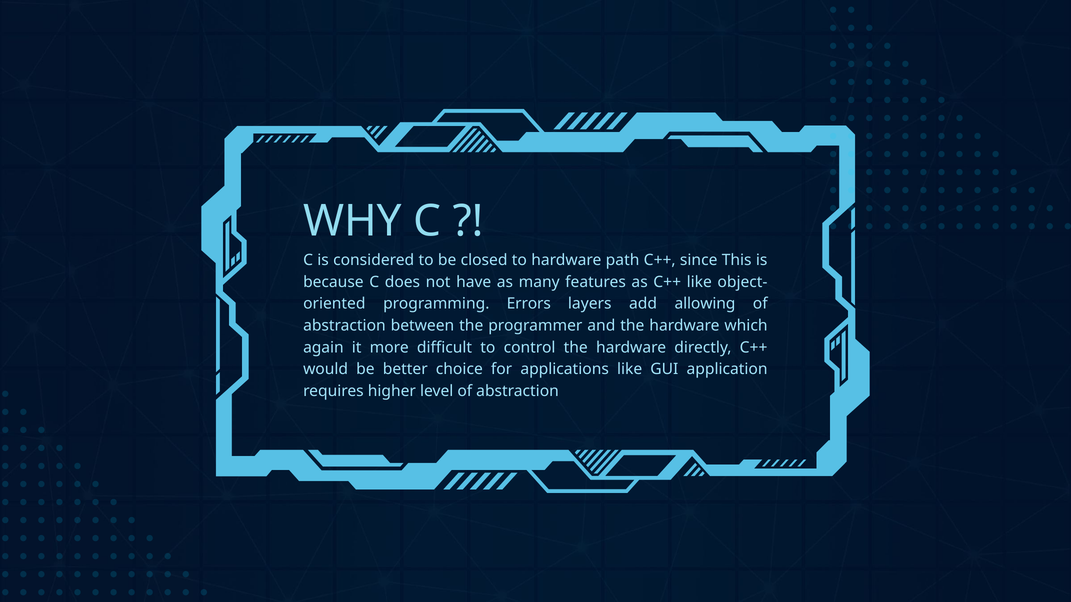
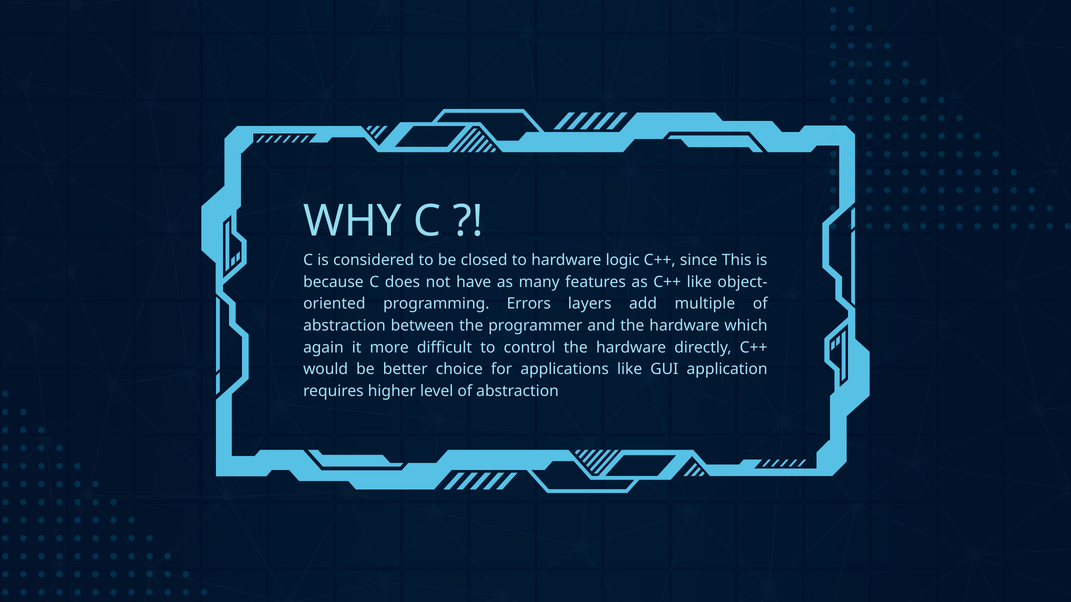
path: path -> logic (623, 260)
allowing: allowing -> multiple (705, 304)
